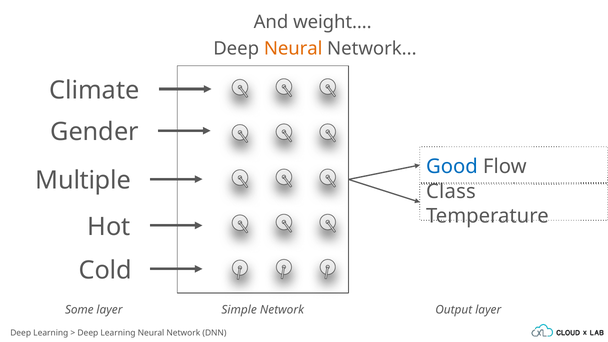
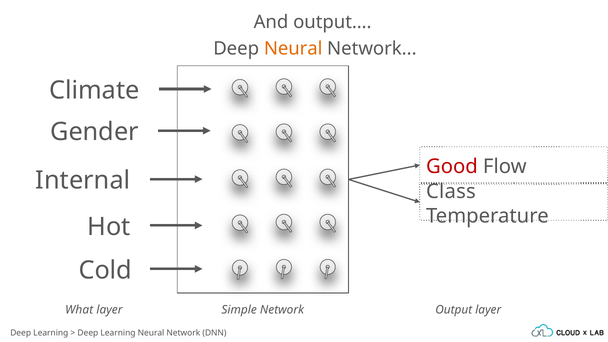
weight…: weight… -> output… (332, 22)
Good colour: blue -> red (452, 166)
Multiple: Multiple -> Internal (83, 181)
Some: Some -> What (79, 310)
